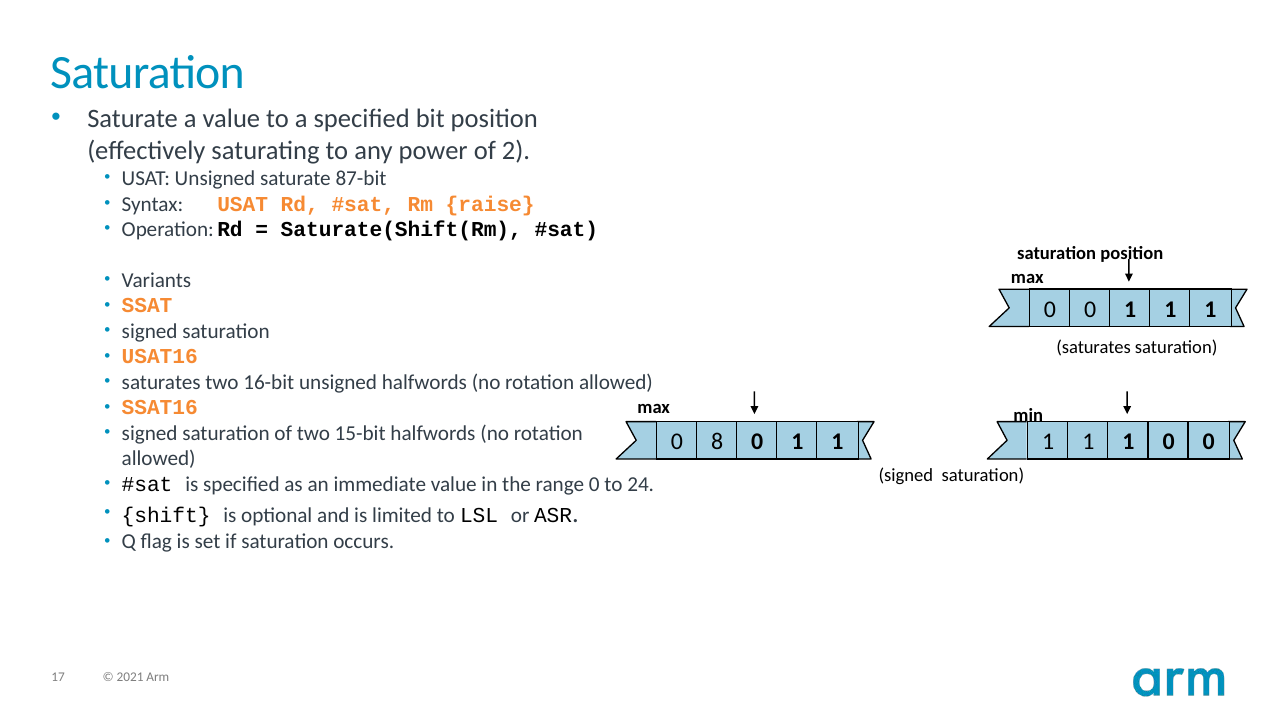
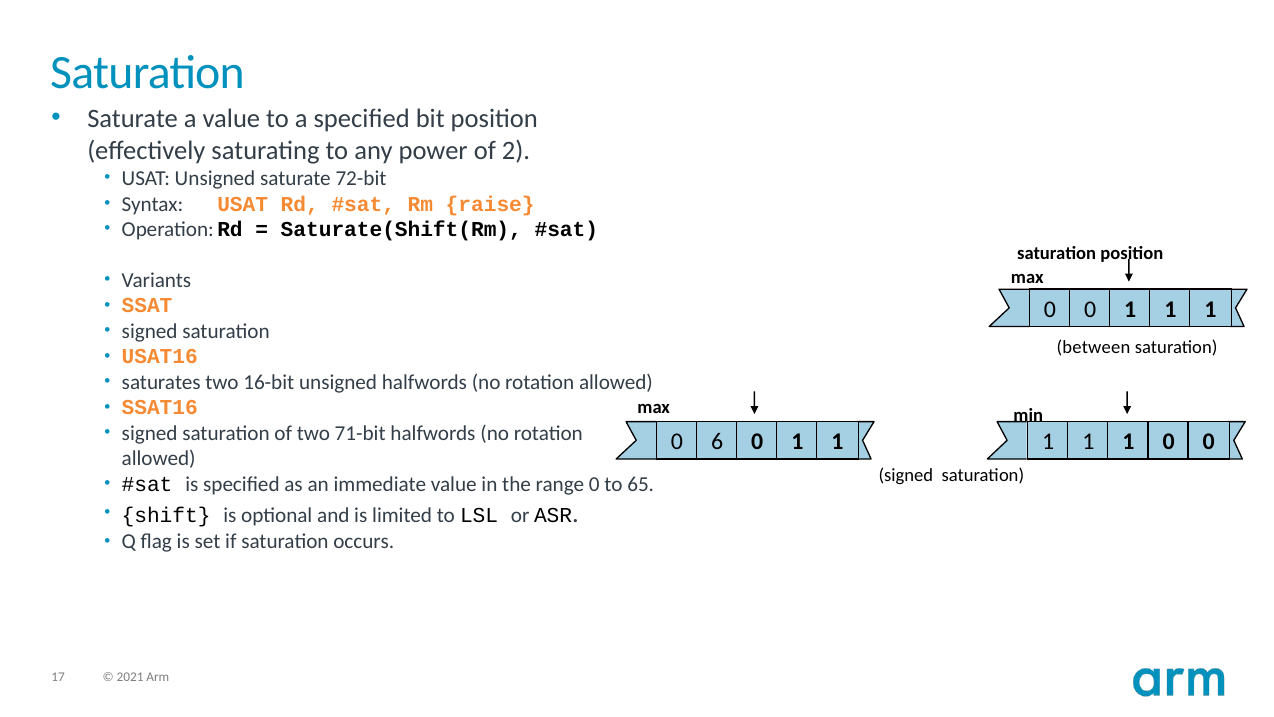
87-bit: 87-bit -> 72-bit (361, 178)
saturates: saturates -> between (1093, 347)
15-bit: 15-bit -> 71-bit (360, 433)
8: 8 -> 6 (717, 442)
24: 24 -> 65 (641, 484)
